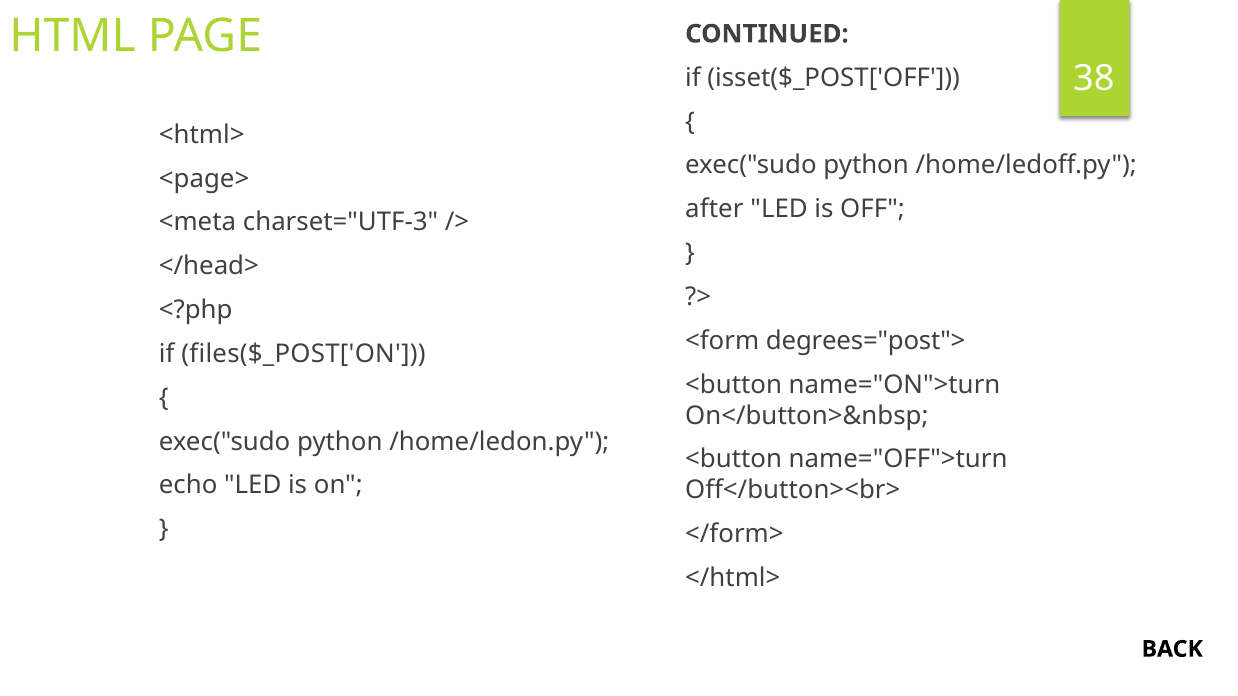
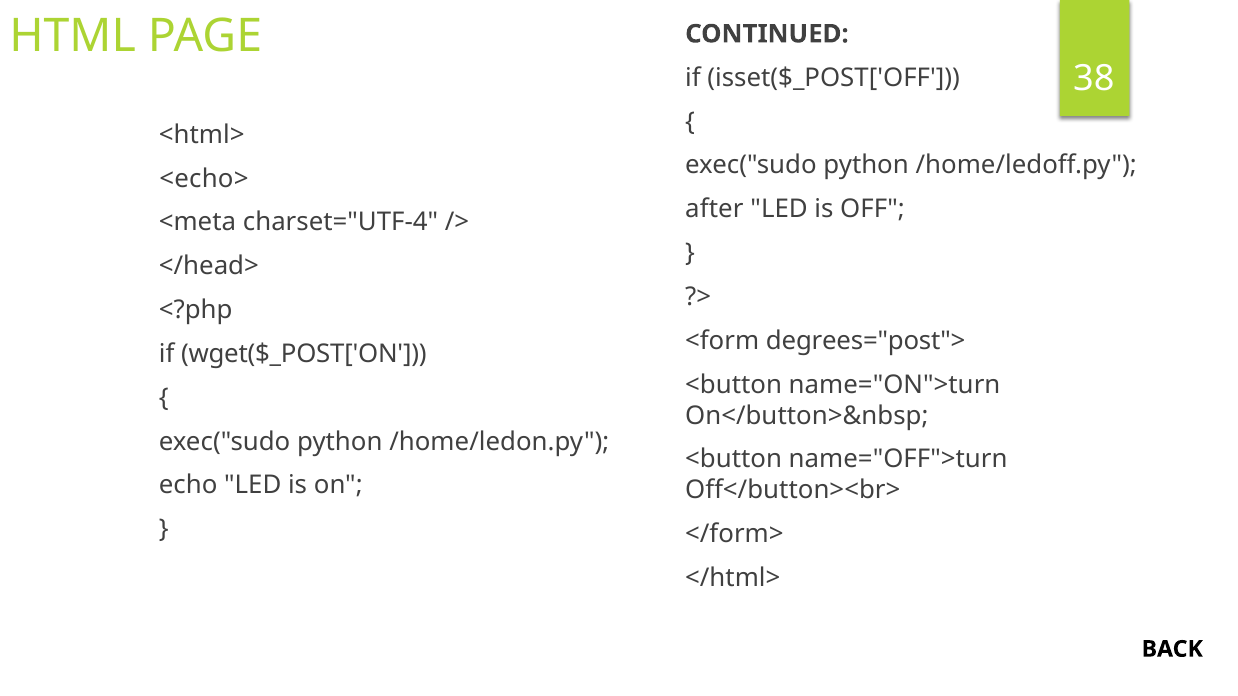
<page>: <page> -> <echo> (204, 179)
charset="UTF-3: charset="UTF-3 -> charset="UTF-4 (341, 222)
files($_POST['ON: files($_POST['ON -> wget($_POST['ON (304, 354)
